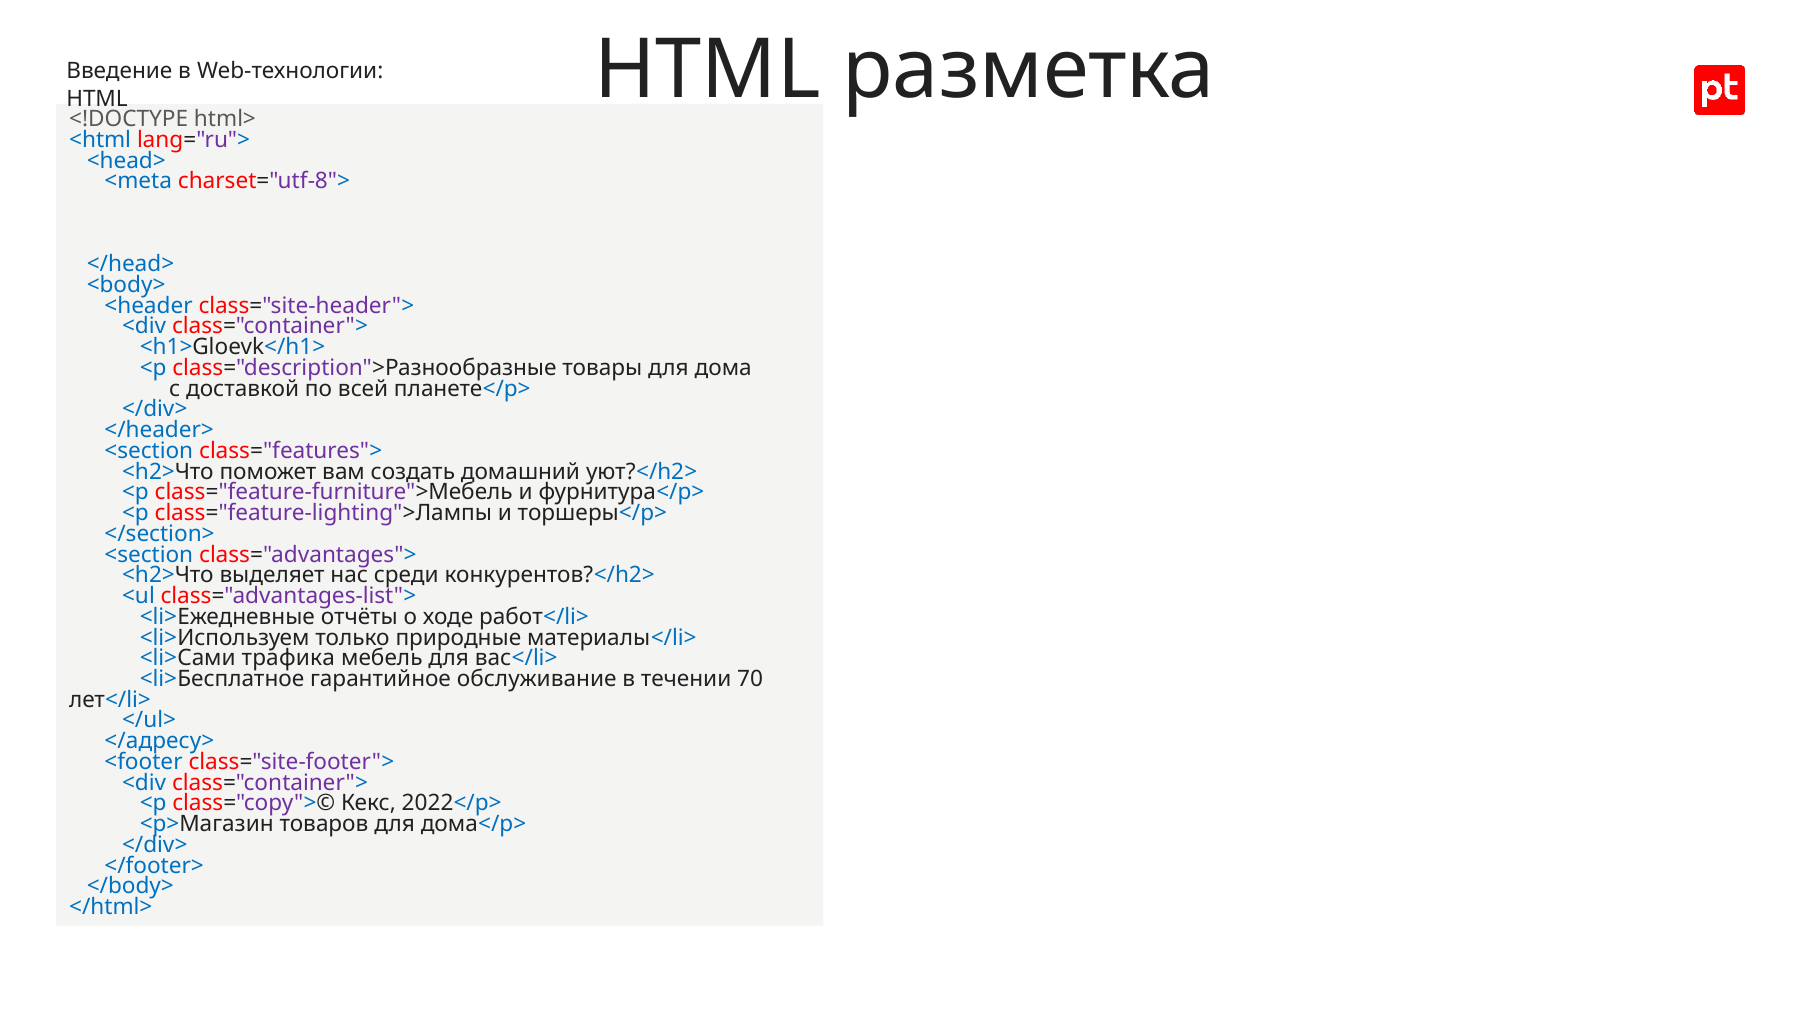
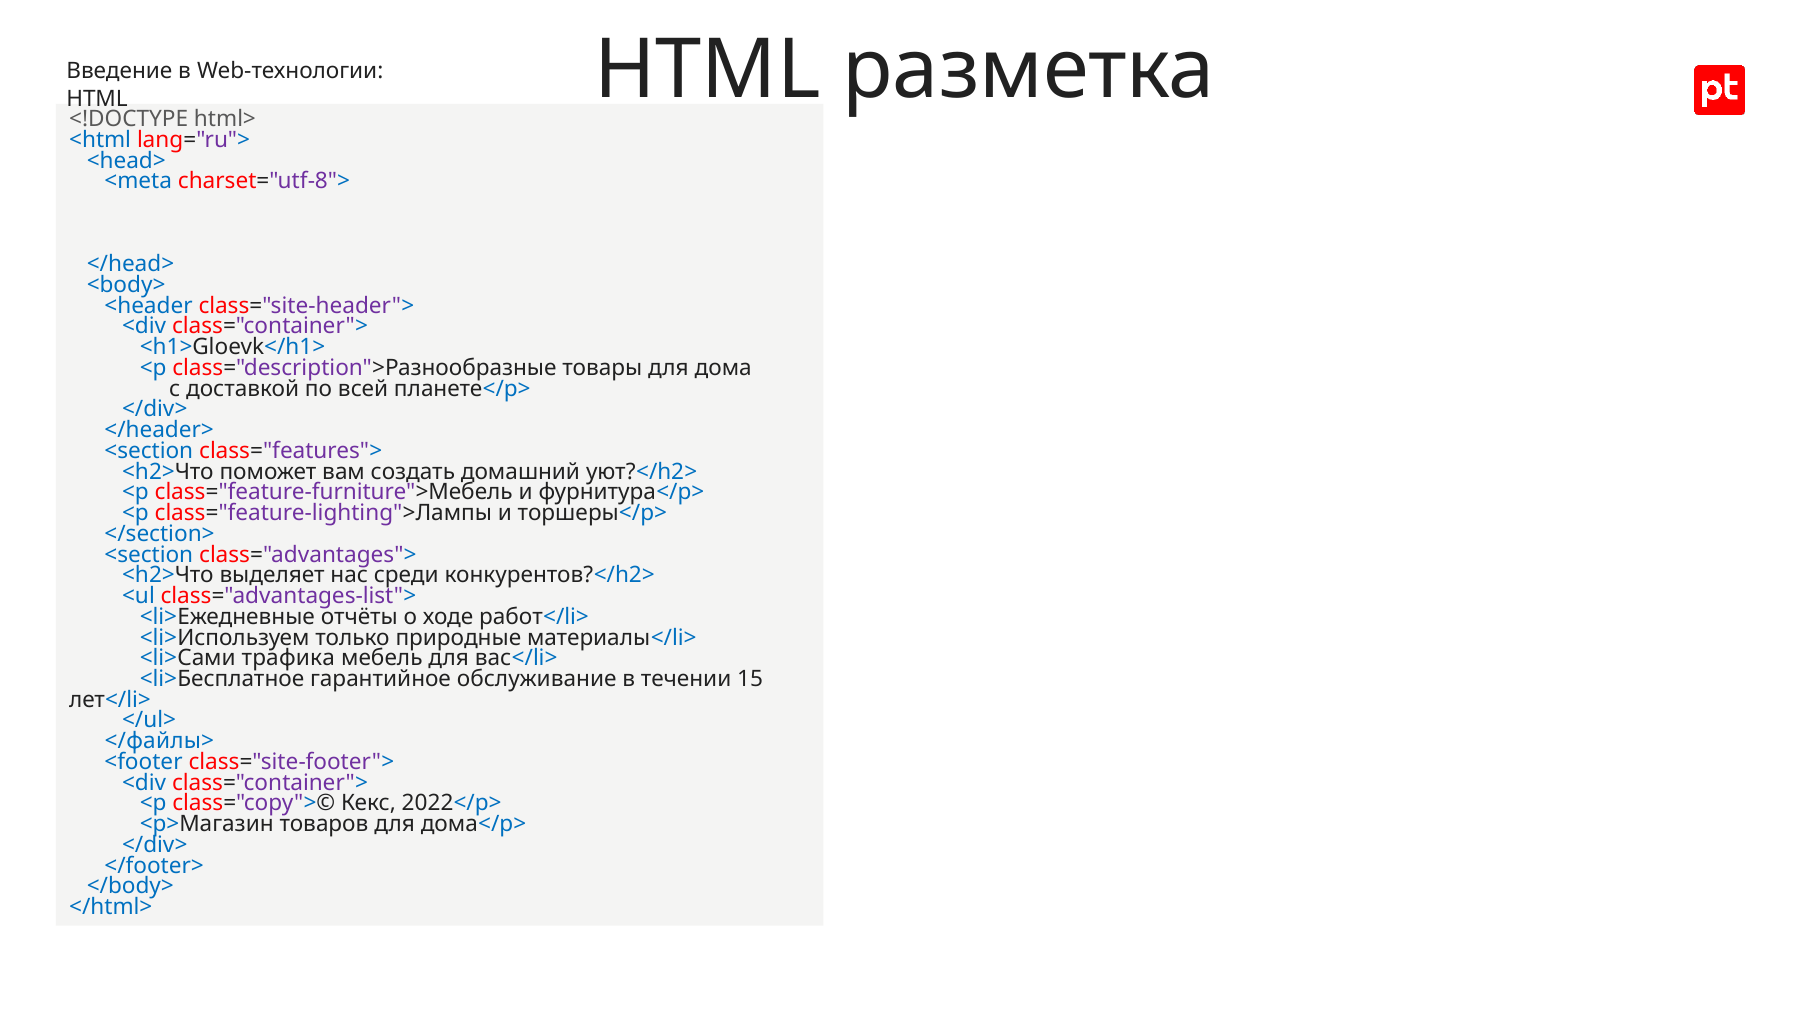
70: 70 -> 15 (750, 679)
</адресу>: </адресу> -> </файлы> (159, 741)
